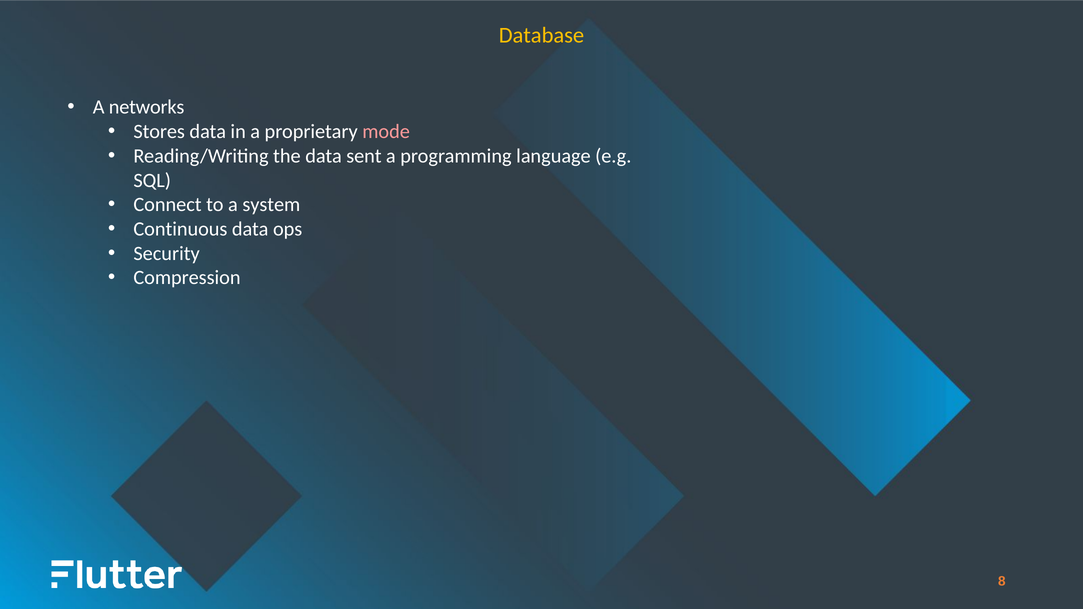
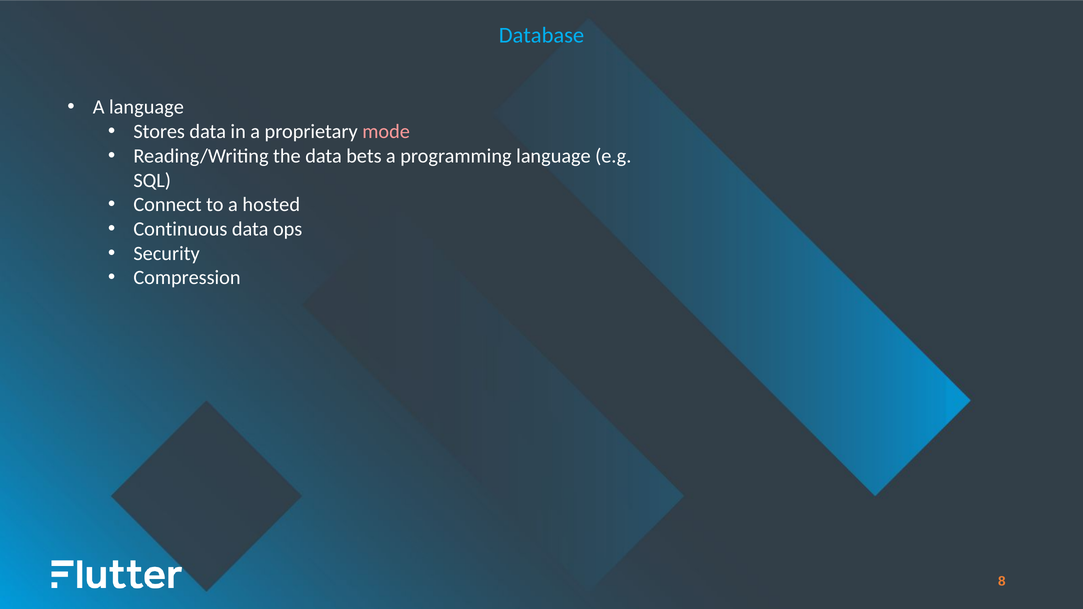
Database colour: yellow -> light blue (541, 35)
A networks: networks -> language (146, 107)
sent: sent -> bets (364, 156)
system: system -> hosted (271, 205)
